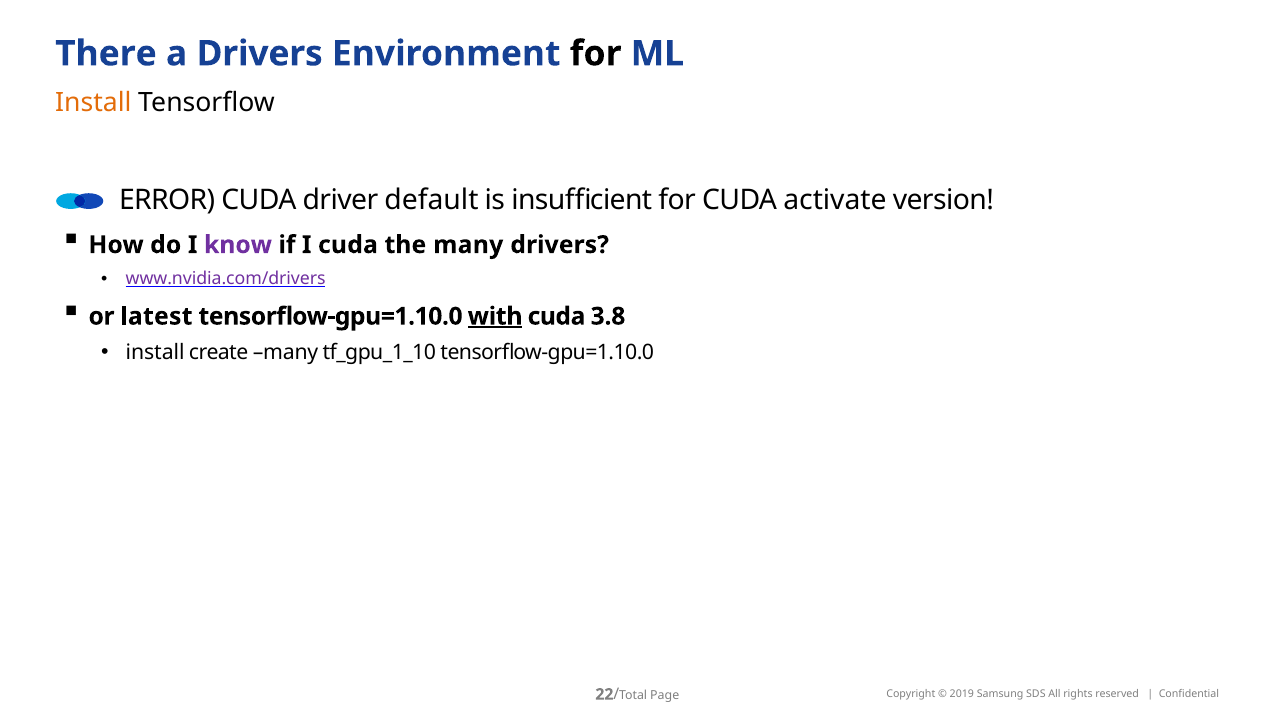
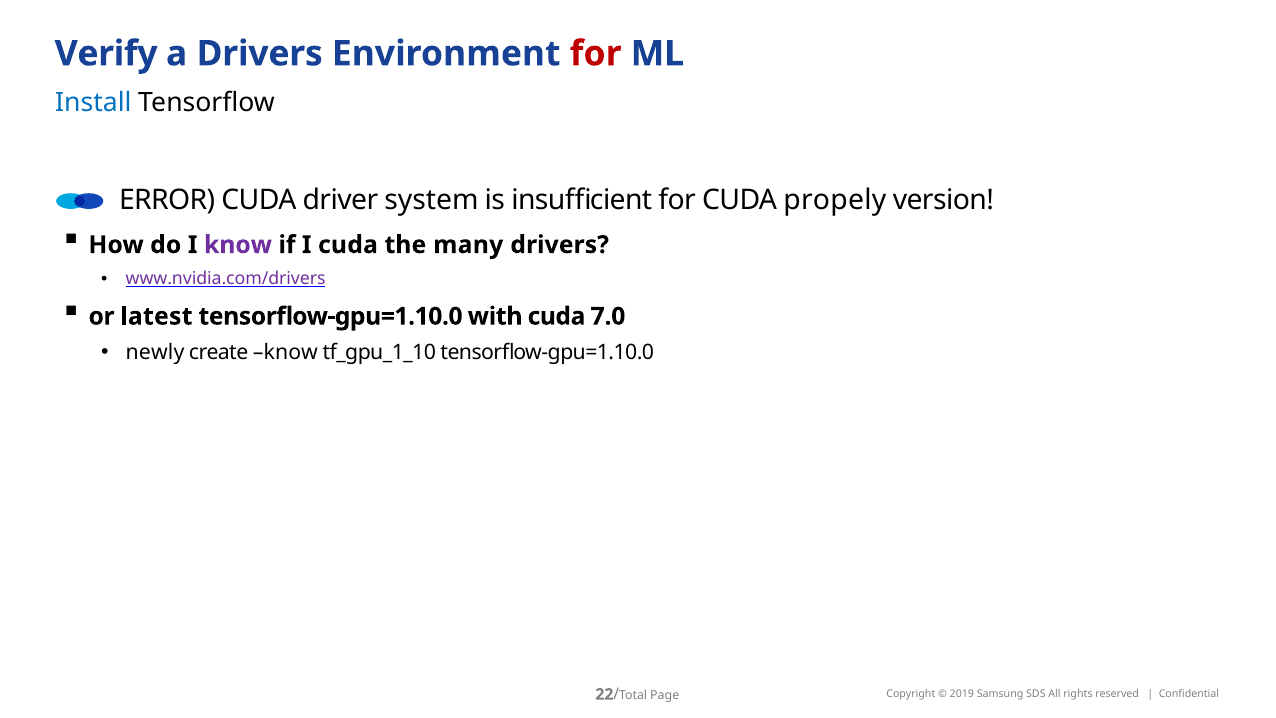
There: There -> Verify (106, 54)
for colour: black -> red (596, 54)
Install colour: orange -> blue (93, 103)
default: default -> system (431, 201)
activate: activate -> propely (835, 201)
with underline: present -> none (495, 316)
3.8: 3.8 -> 7.0 (608, 316)
install: install -> newly (155, 353)
create many: many -> know (285, 353)
